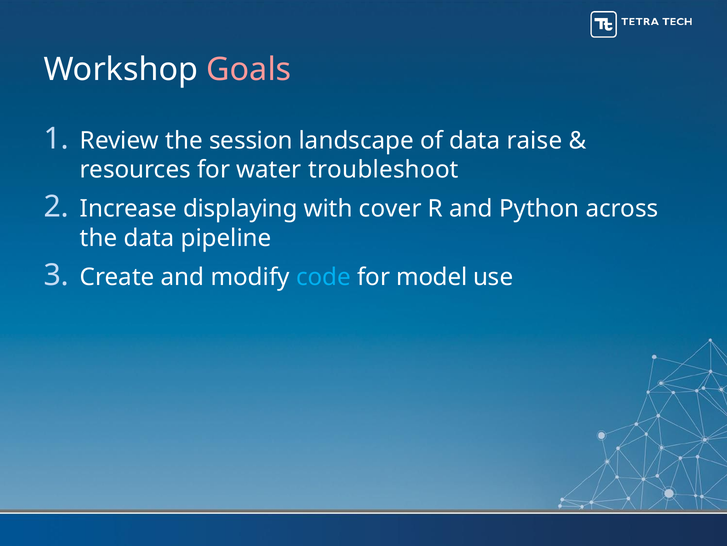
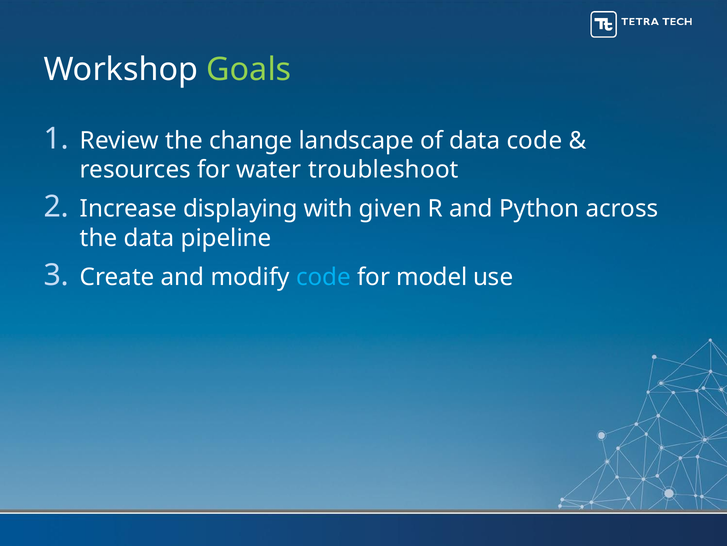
Goals colour: pink -> light green (249, 70)
session: session -> change (251, 140)
data raise: raise -> code (534, 140)
cover: cover -> given (390, 209)
